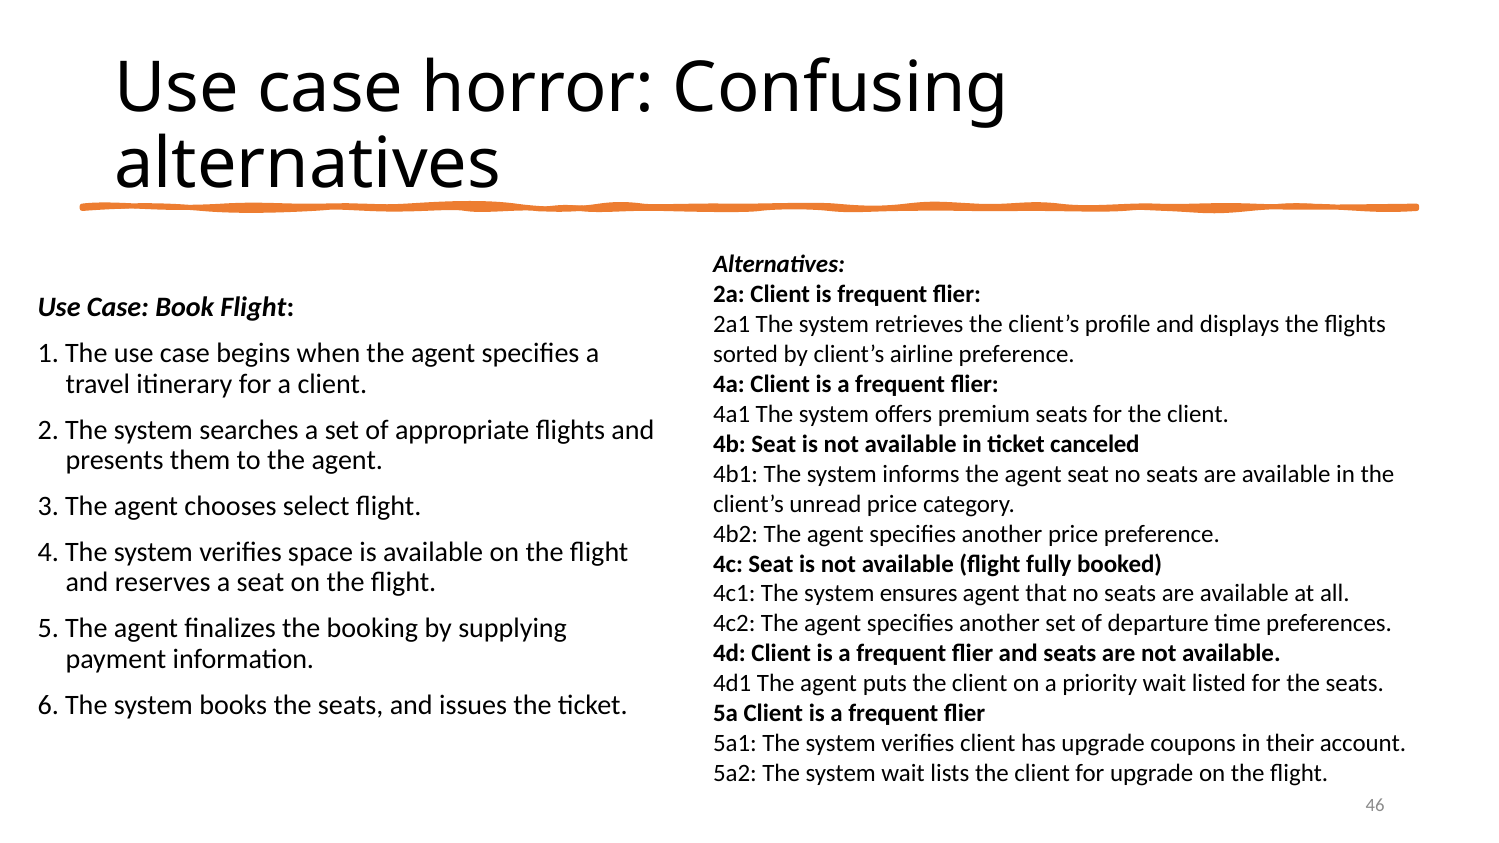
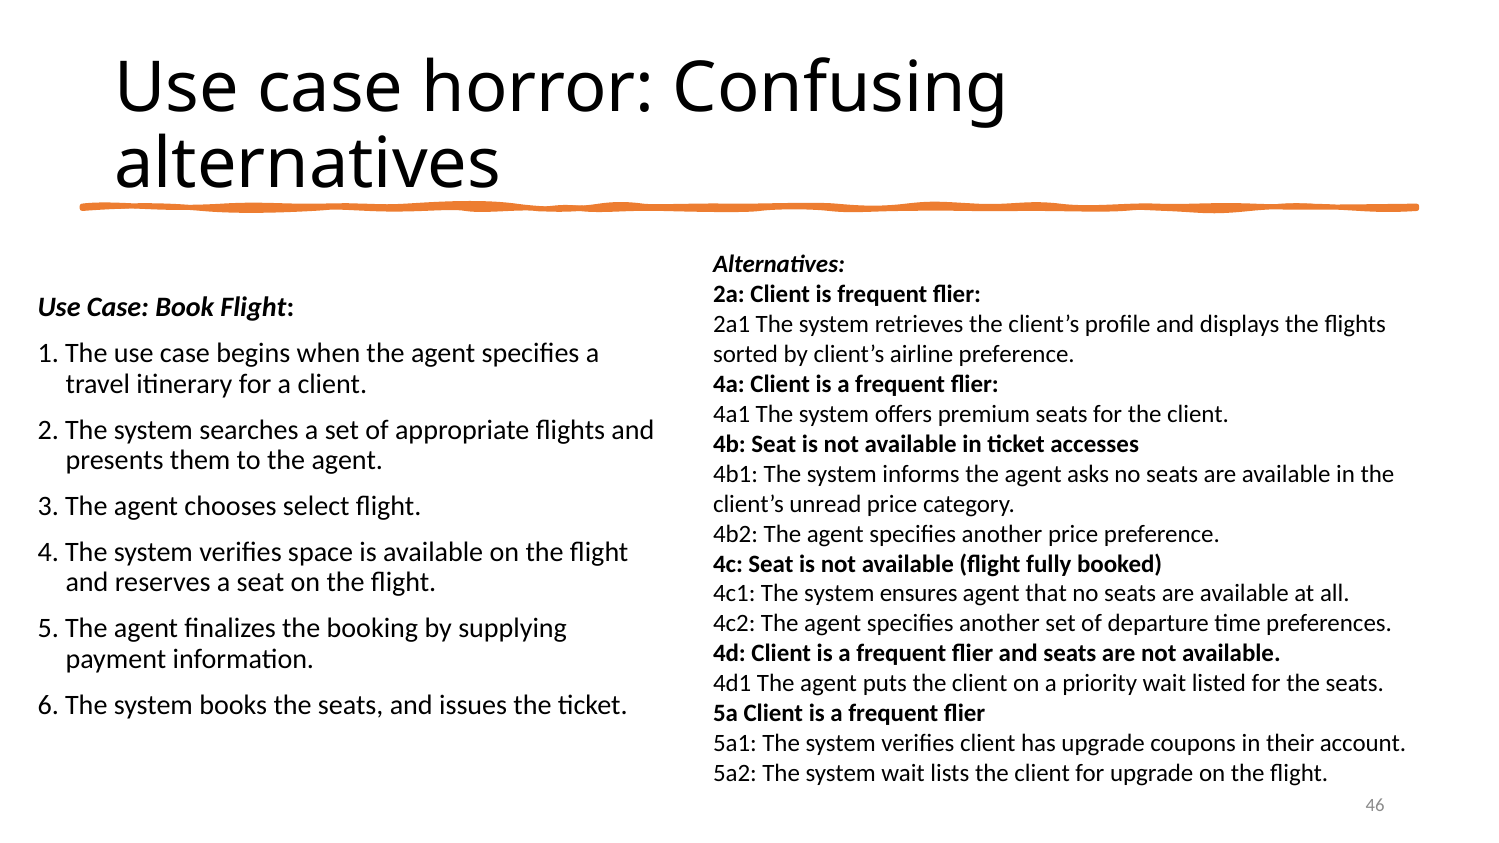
canceled: canceled -> accesses (1095, 444)
agent seat: seat -> asks (1088, 474)
